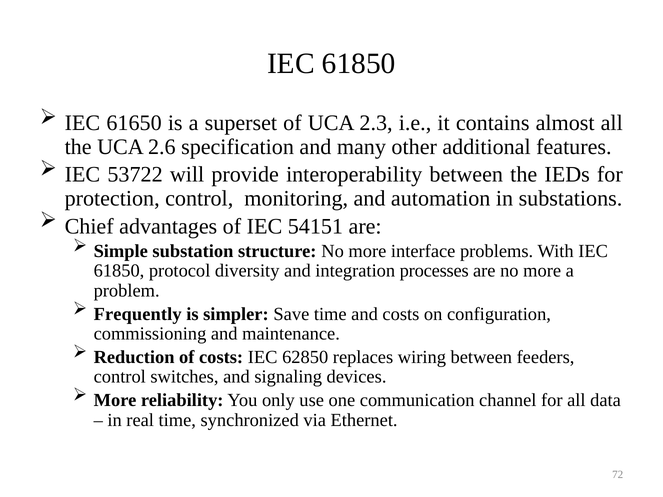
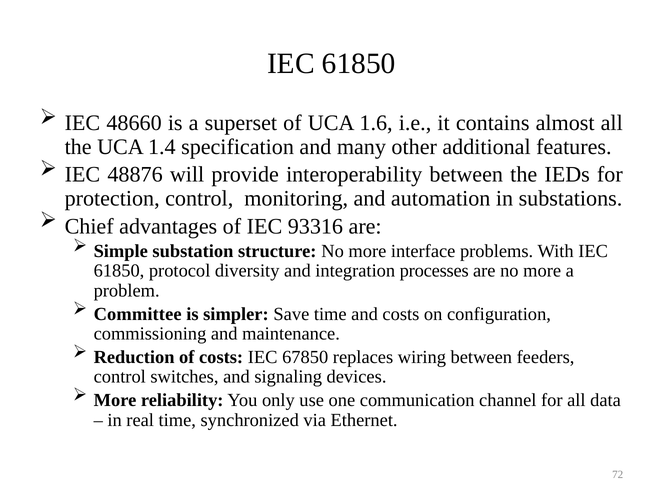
61650: 61650 -> 48660 (134, 123)
2.3: 2.3 -> 1.6 (376, 123)
2.6: 2.6 -> 1.4 (162, 147)
53722: 53722 -> 48876 (135, 175)
54151: 54151 -> 93316 (315, 226)
Frequently: Frequently -> Committee (138, 314)
62850: 62850 -> 67850 (305, 357)
